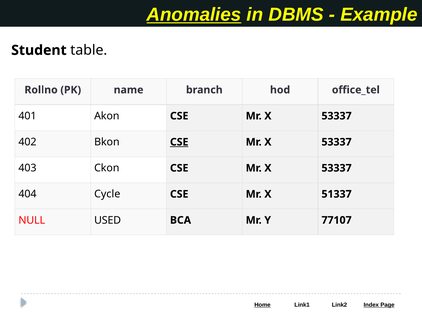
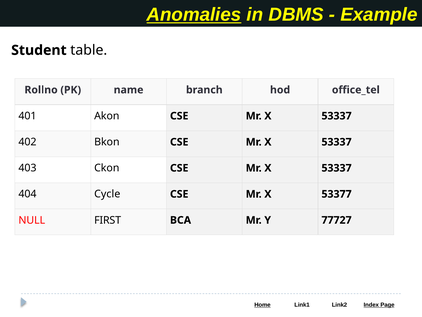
CSE underline: present -> none (179, 142)
51337: 51337 -> 53377 (337, 194)
USED: USED -> FIRST (108, 220)
77107: 77107 -> 77727 (337, 220)
